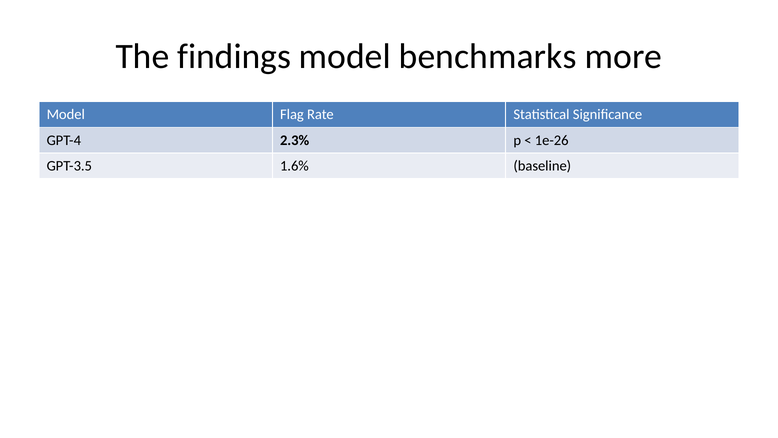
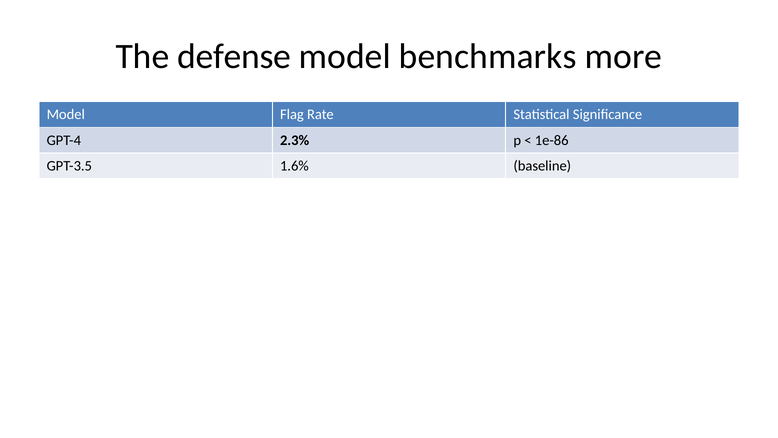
findings: findings -> defense (234, 56)
1e-26: 1e-26 -> 1e-86 (552, 140)
